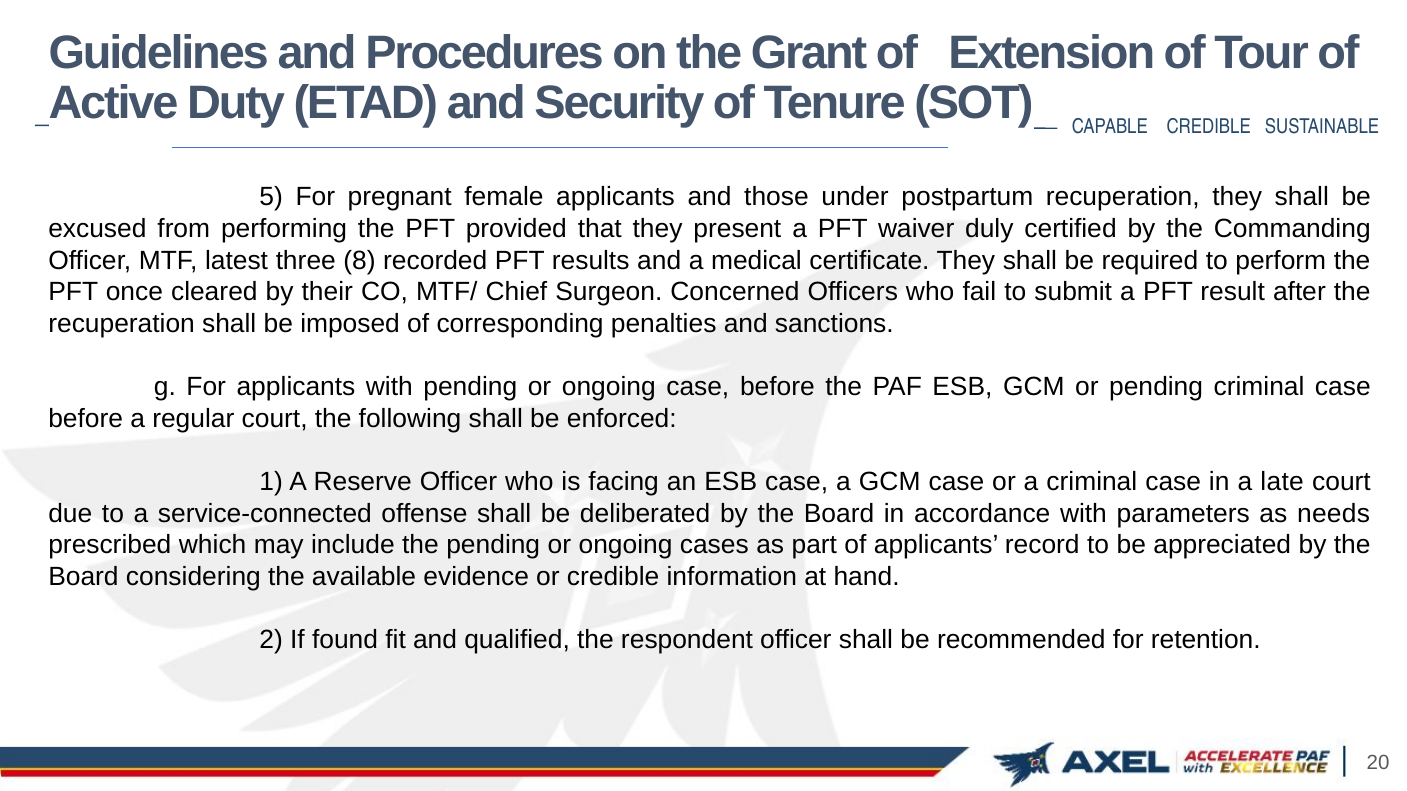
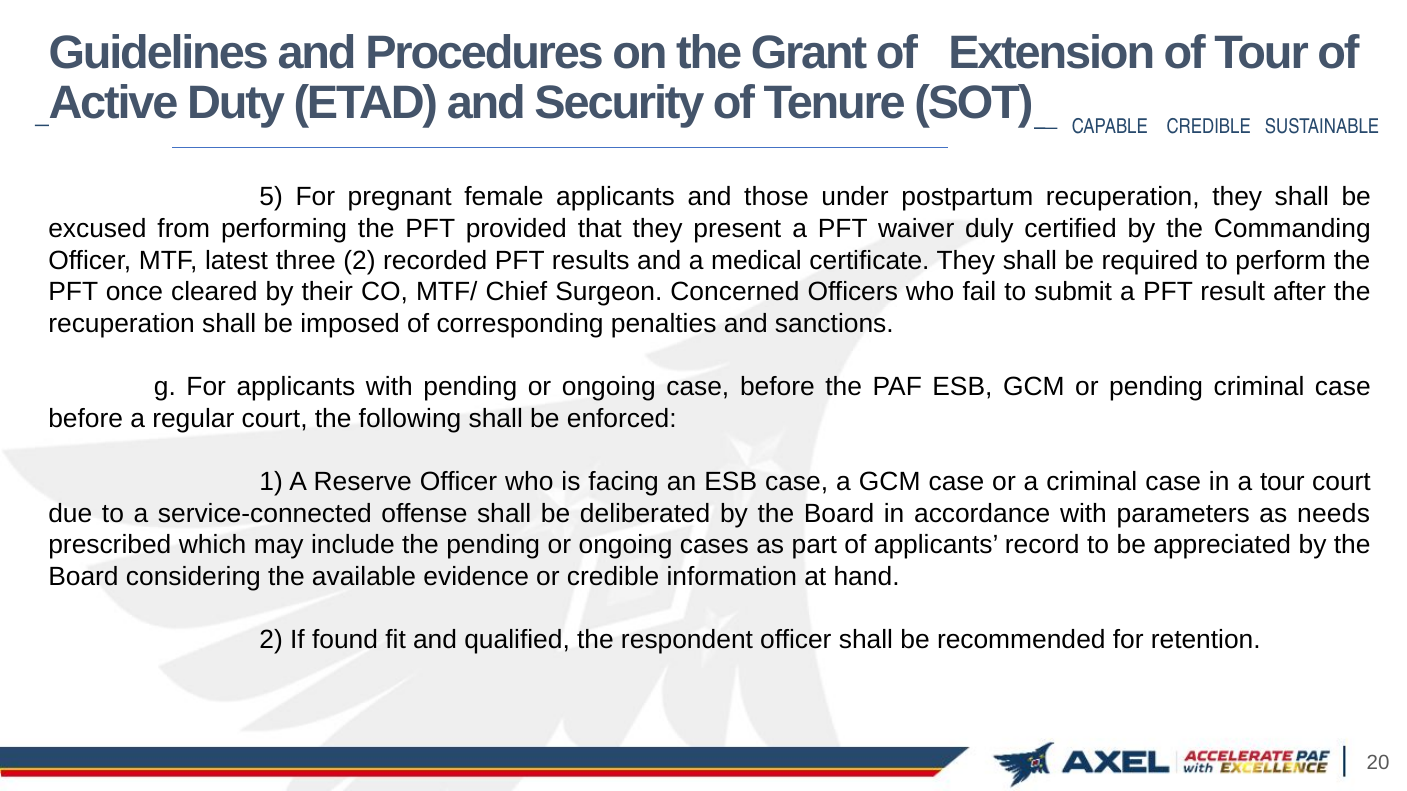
three 8: 8 -> 2 (360, 261)
a late: late -> tour (1282, 482)
